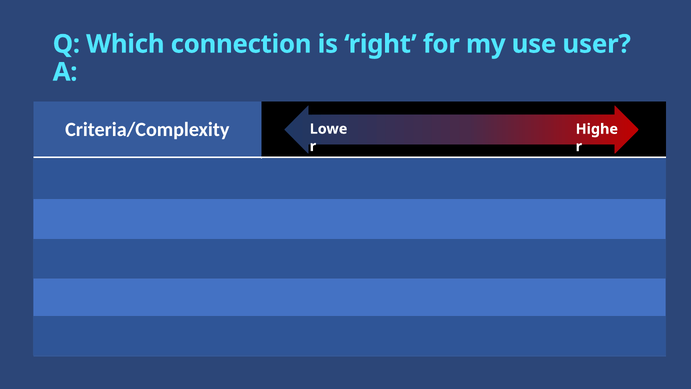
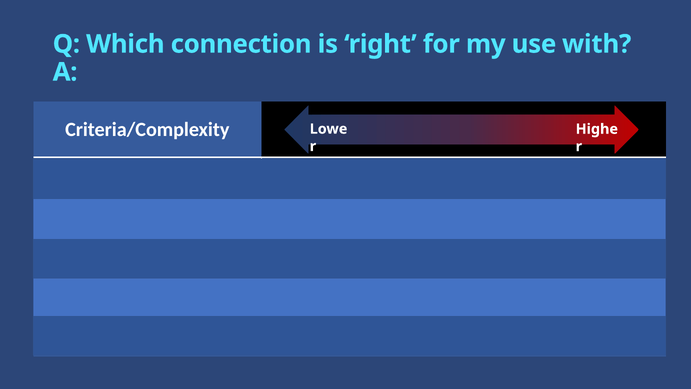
use user: user -> with (597, 44)
